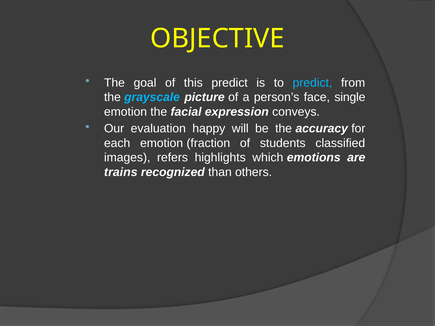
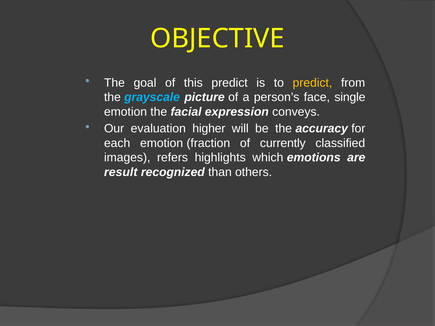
predict colour: light blue -> yellow (312, 83)
happy: happy -> higher (209, 129)
students: students -> currently (283, 143)
trains: trains -> result (121, 172)
